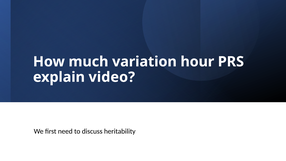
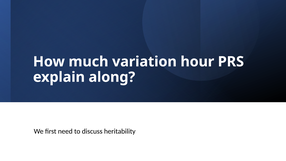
video: video -> along (112, 77)
